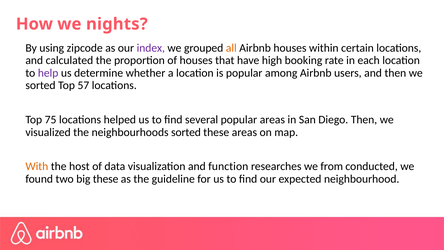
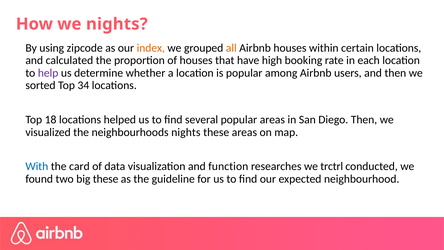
index colour: purple -> orange (151, 48)
57: 57 -> 34 (83, 85)
75: 75 -> 18 (51, 120)
neighbourhoods sorted: sorted -> nights (186, 132)
With colour: orange -> blue (37, 166)
host: host -> card (79, 166)
from: from -> trctrl (332, 166)
